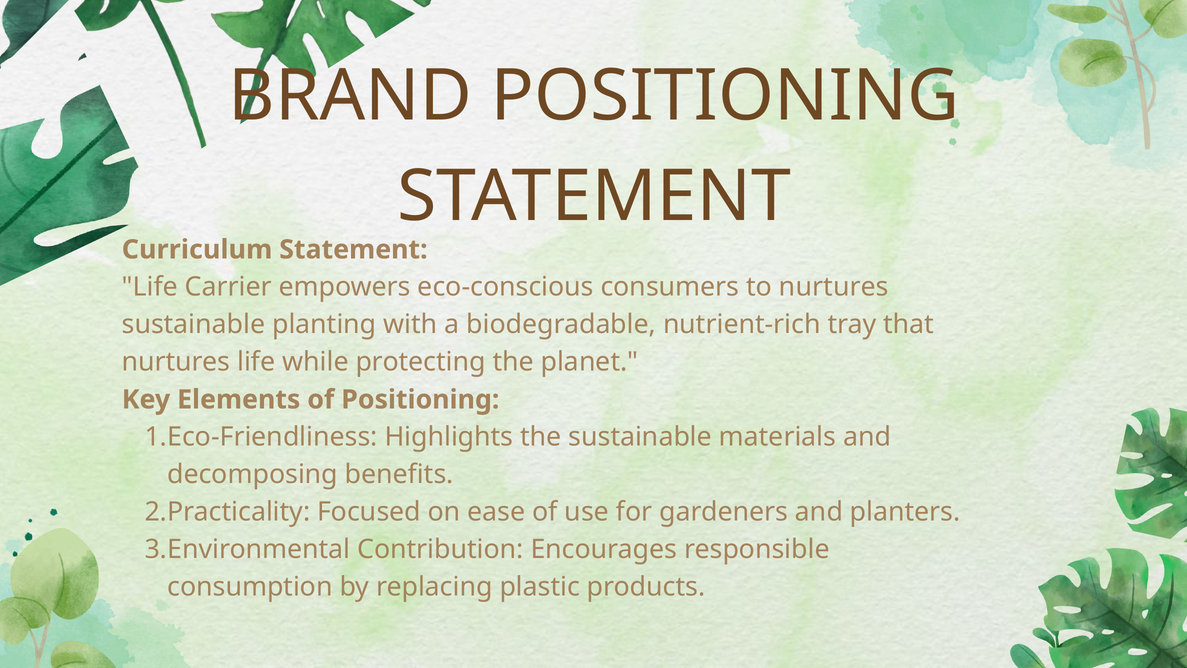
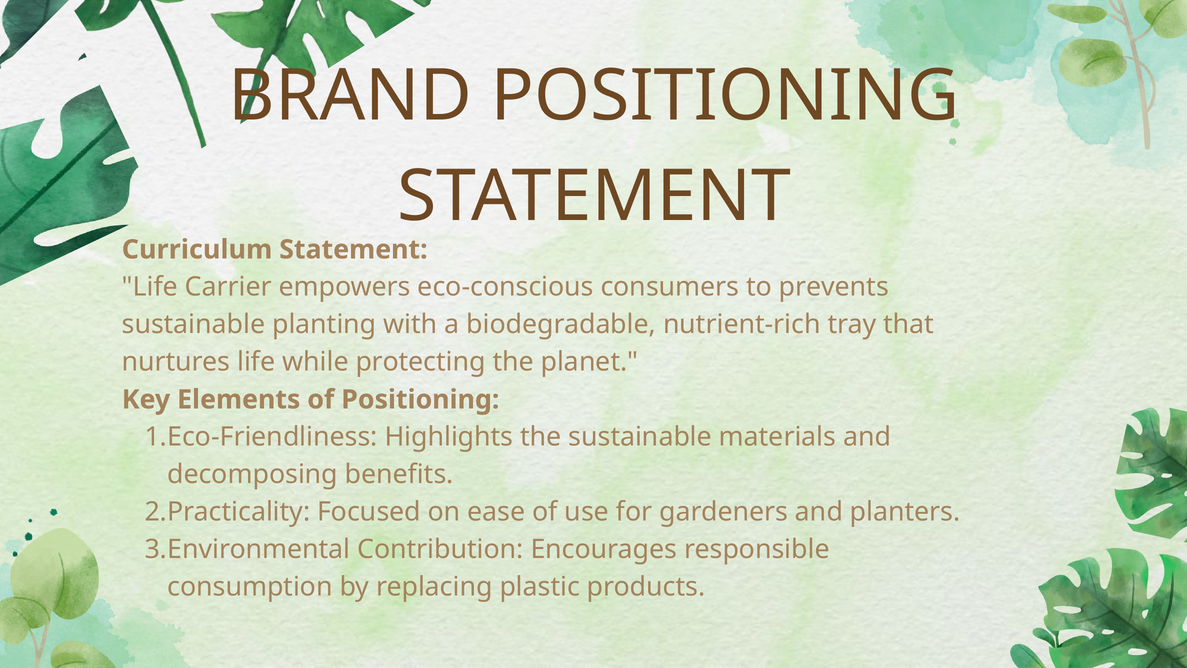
to nurtures: nurtures -> prevents (834, 287)
